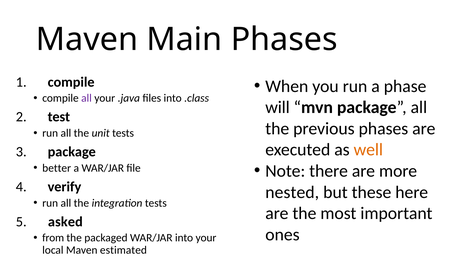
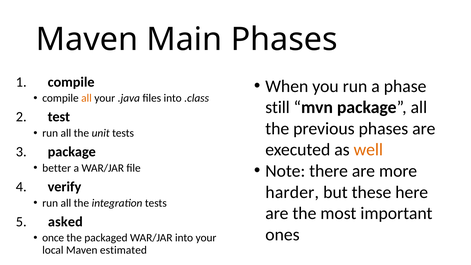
all colour: purple -> orange (87, 98)
will: will -> still (278, 107)
nested: nested -> harder (292, 192)
from: from -> once (53, 238)
